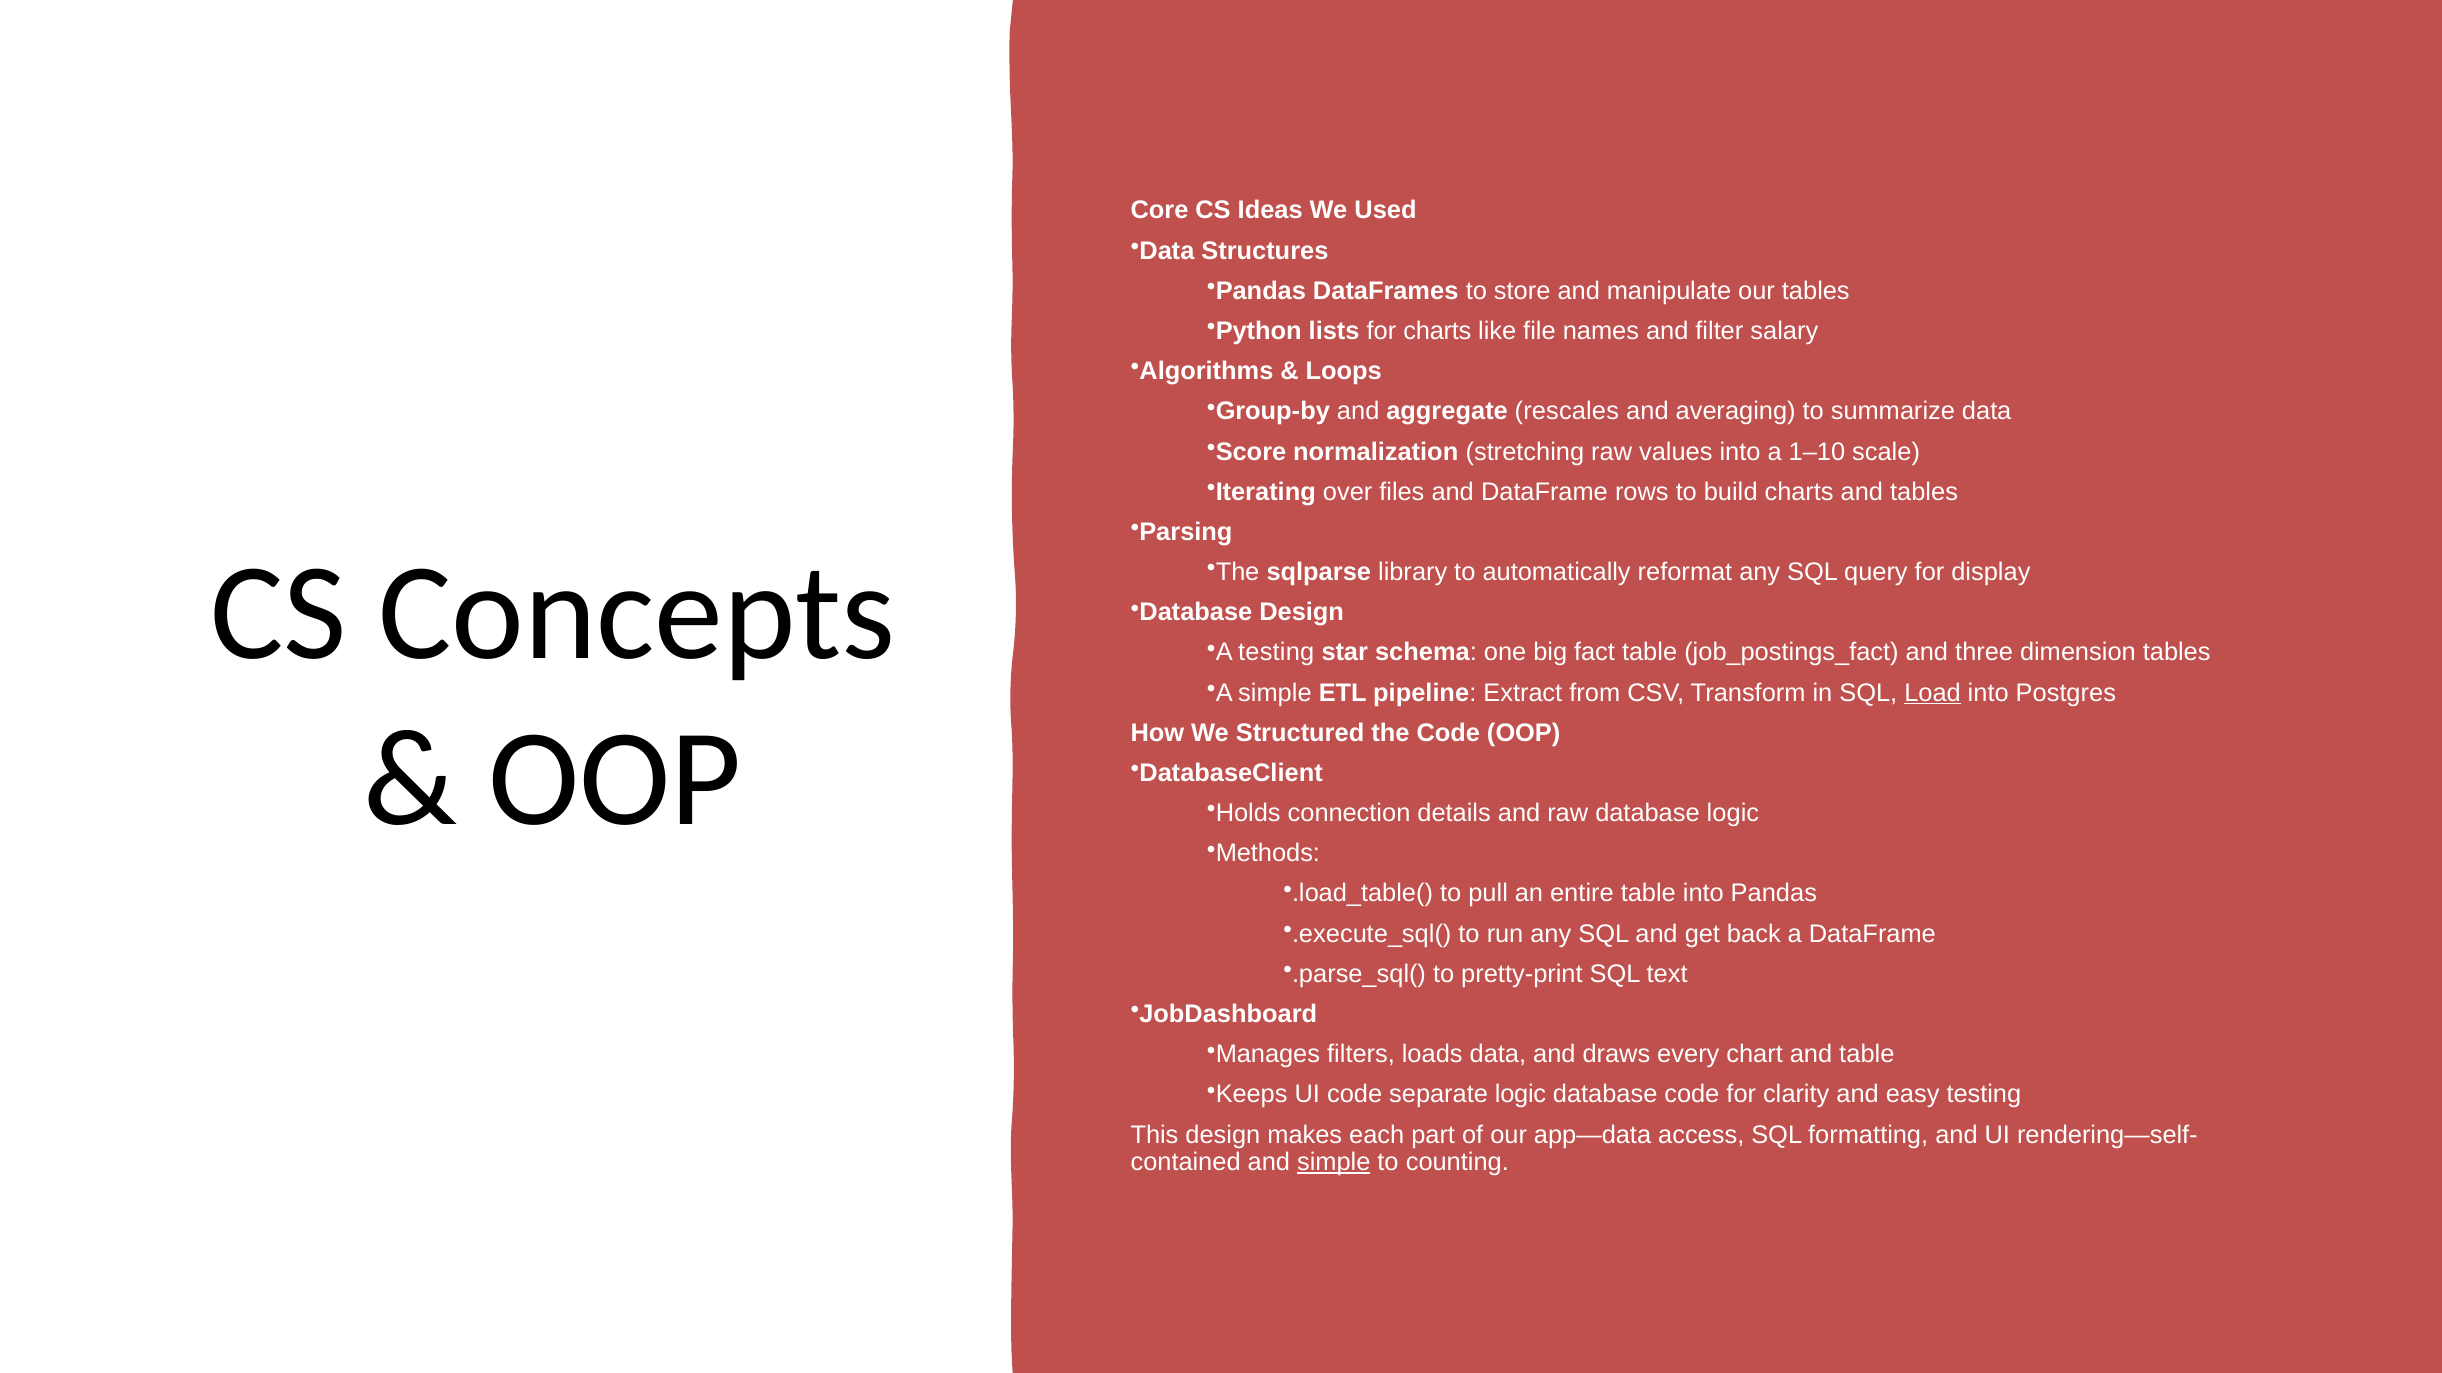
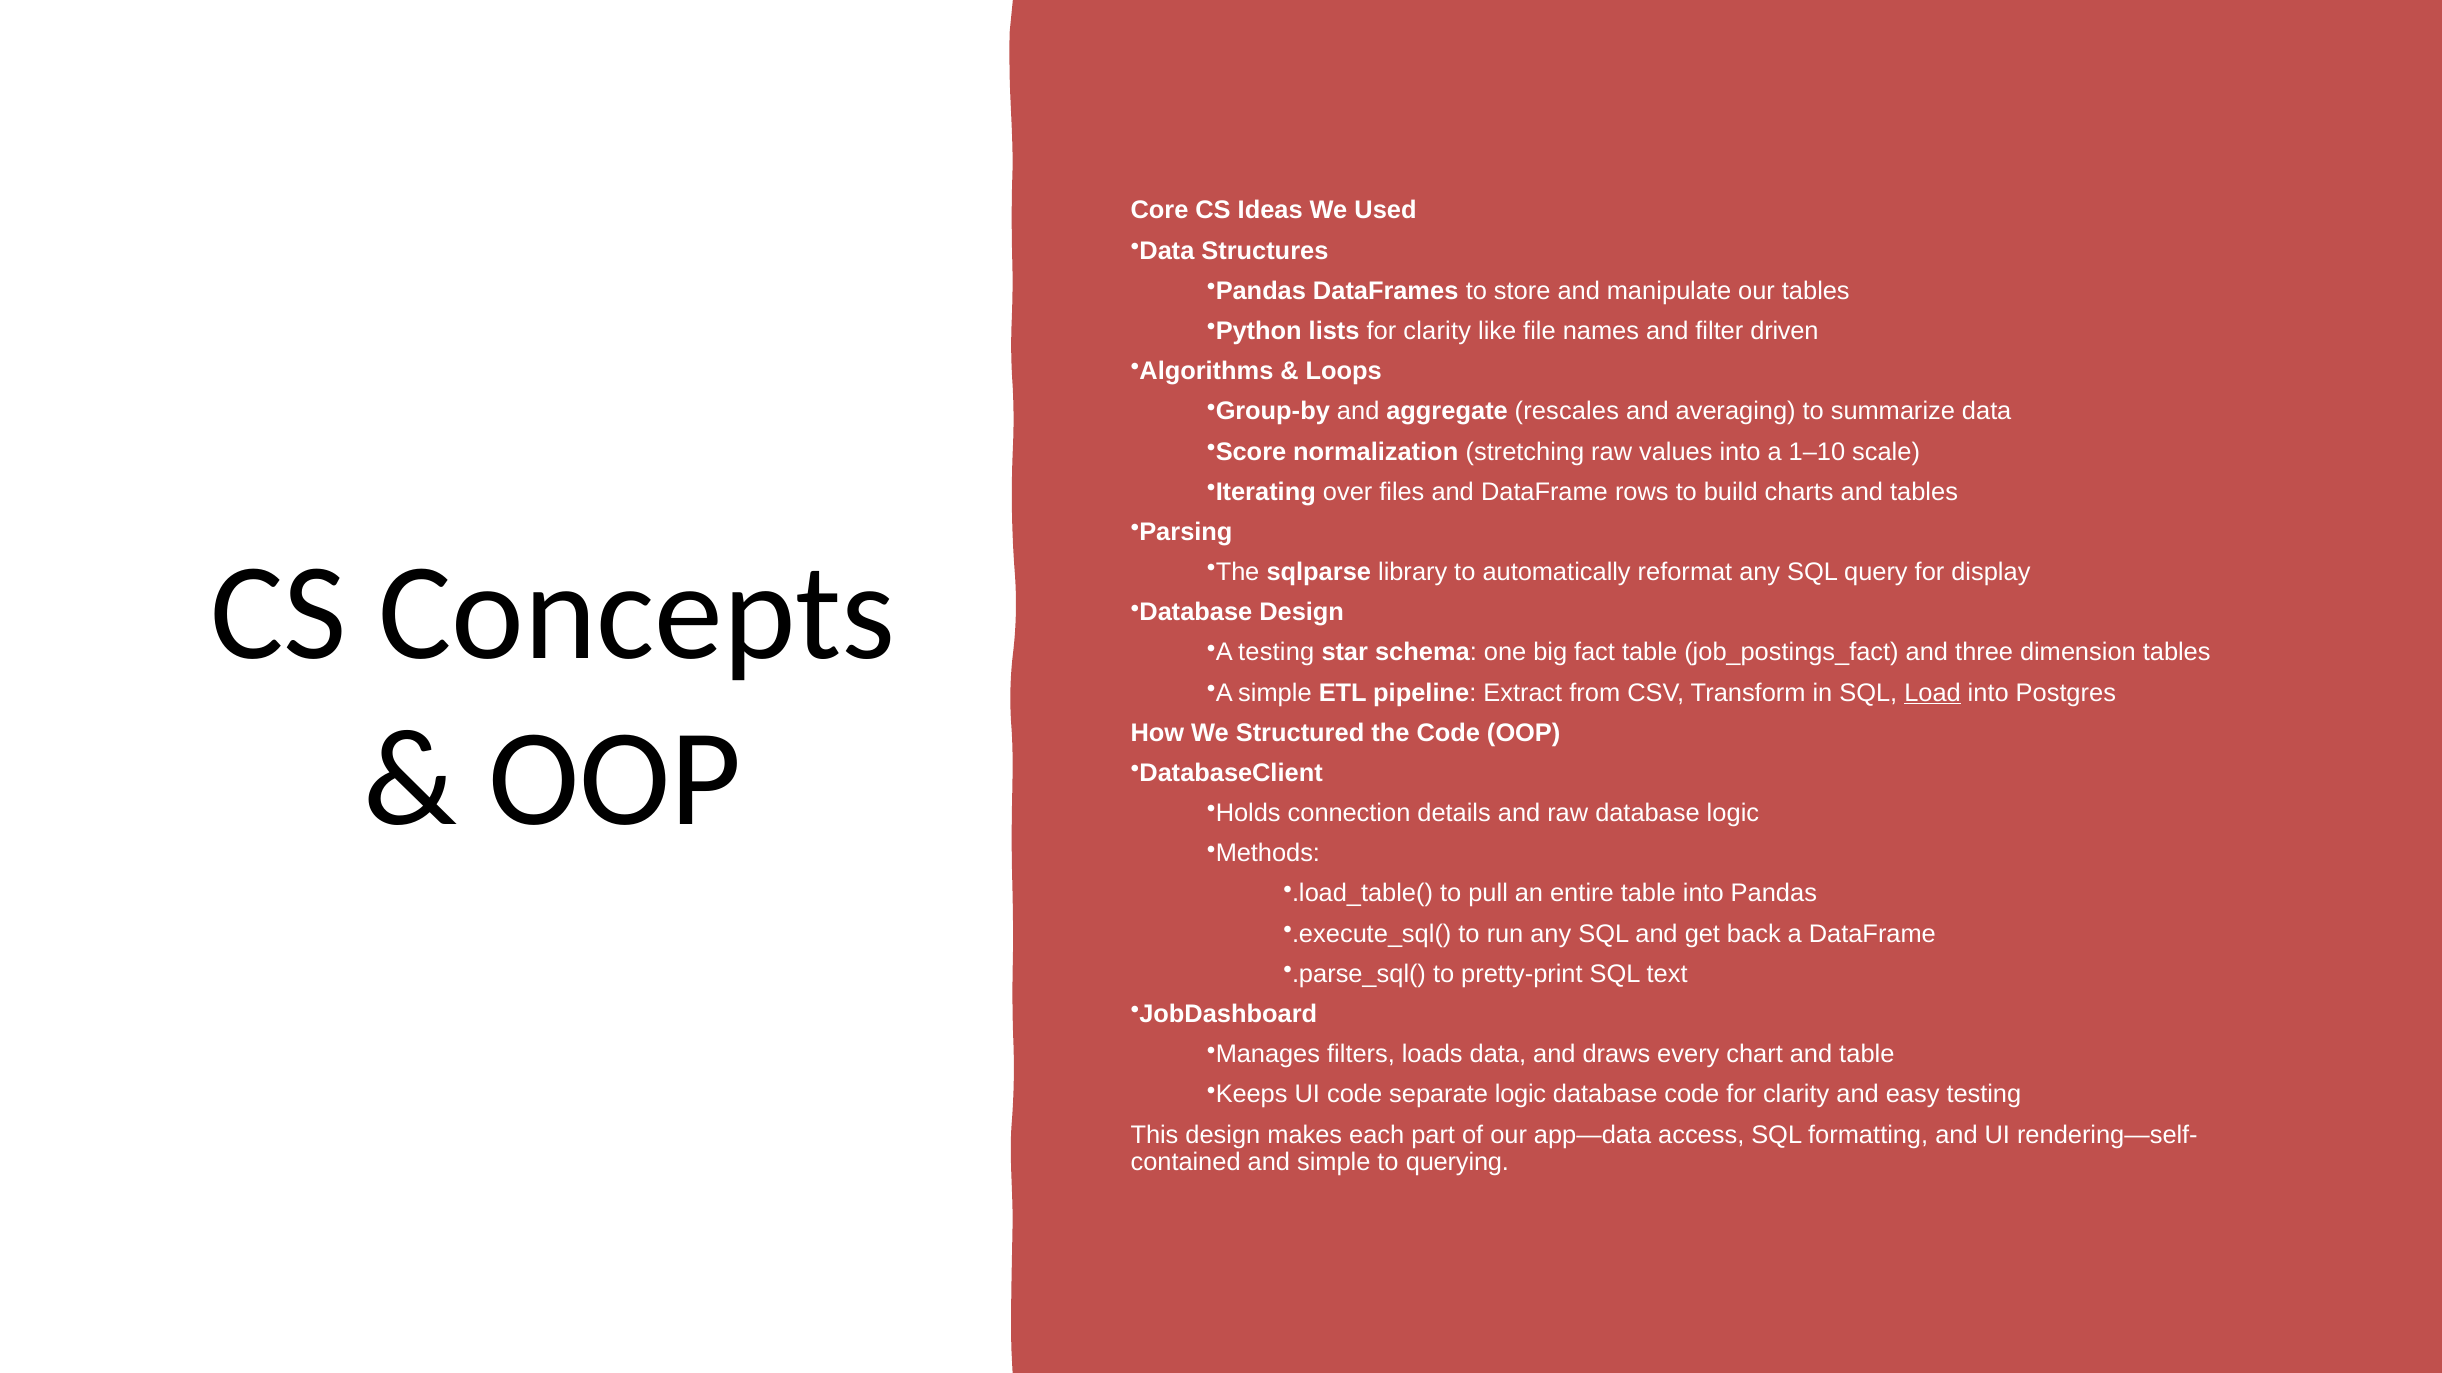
lists for charts: charts -> clarity (1437, 331)
salary: salary -> driven (1784, 331)
simple underline: present -> none (1334, 1163)
counting: counting -> querying (1457, 1163)
